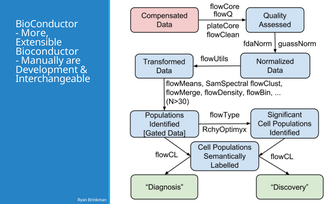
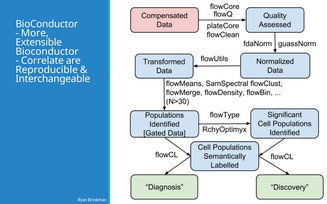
Manually: Manually -> Correlate (42, 61)
Development: Development -> Reproducible (47, 70)
